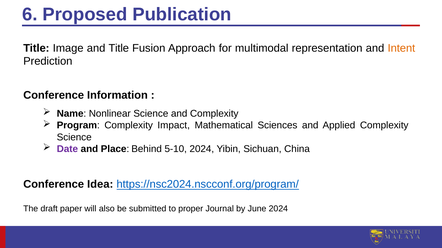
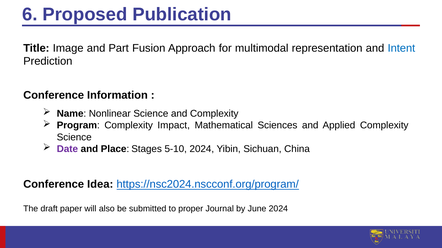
and Title: Title -> Part (119, 48)
Intent colour: orange -> blue (401, 48)
Behind: Behind -> Stages (147, 149)
